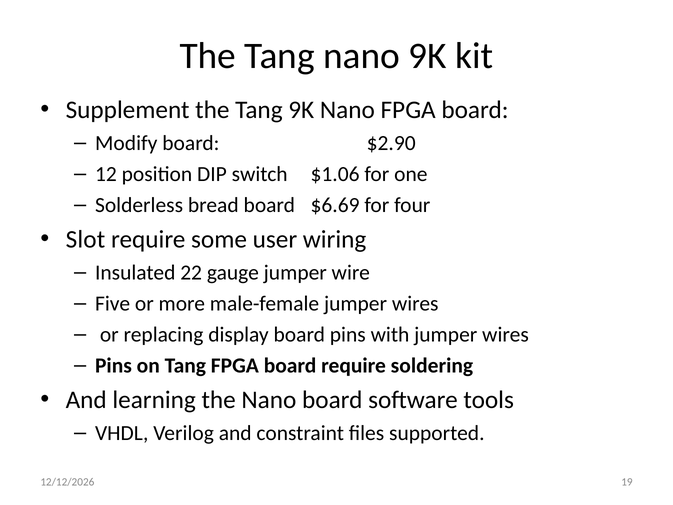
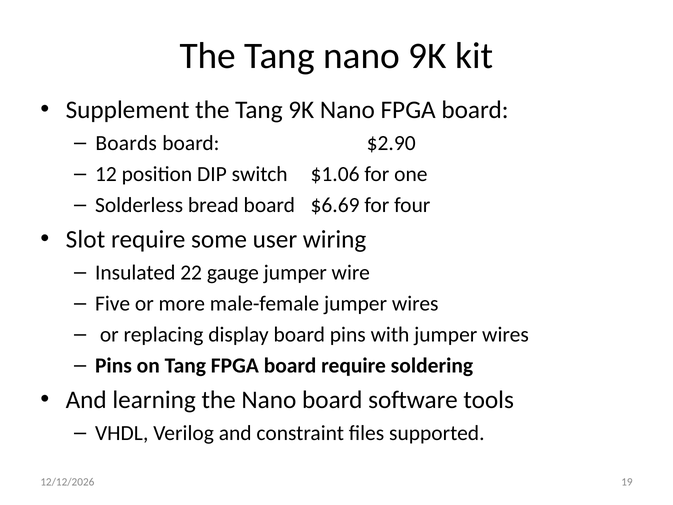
Modify: Modify -> Boards (126, 143)
